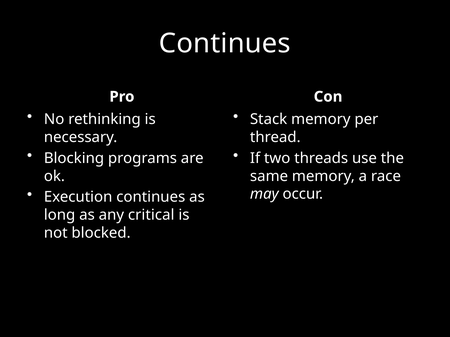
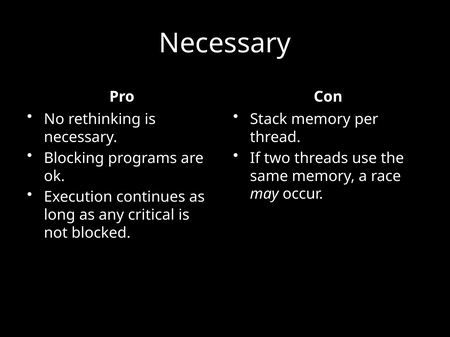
Continues: Continues -> Necessary (225, 44)
